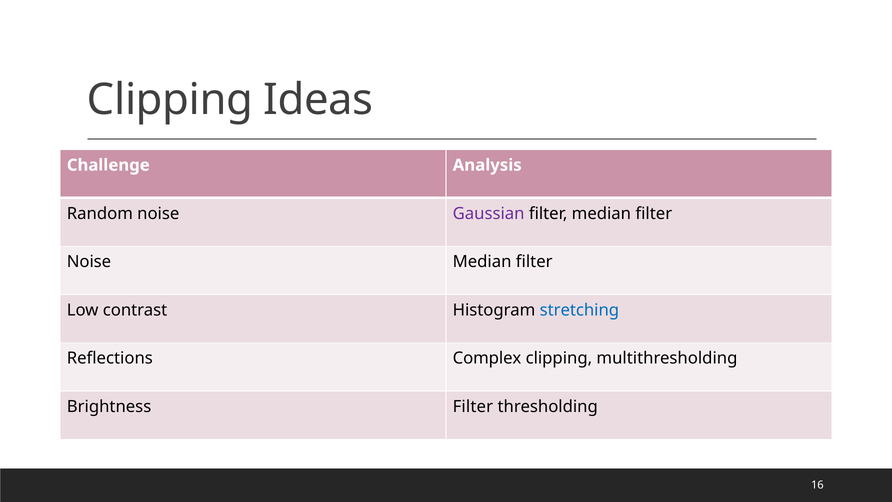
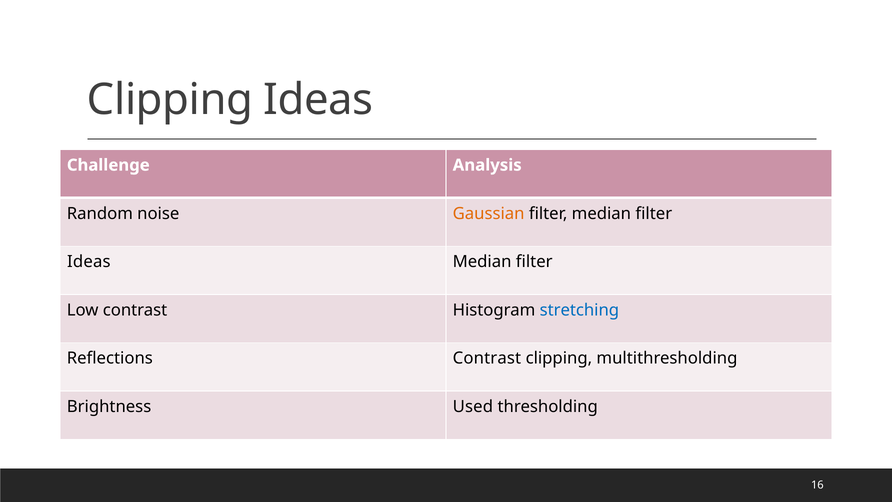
Gaussian colour: purple -> orange (489, 213)
Noise: Noise -> Ideas (89, 262)
Reflections Complex: Complex -> Contrast (487, 358)
Brightness Filter: Filter -> Used (473, 407)
